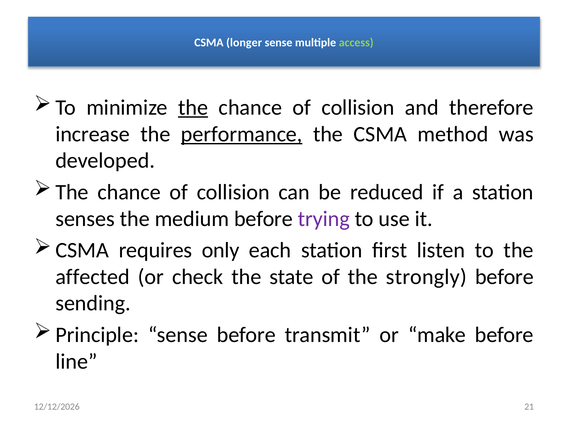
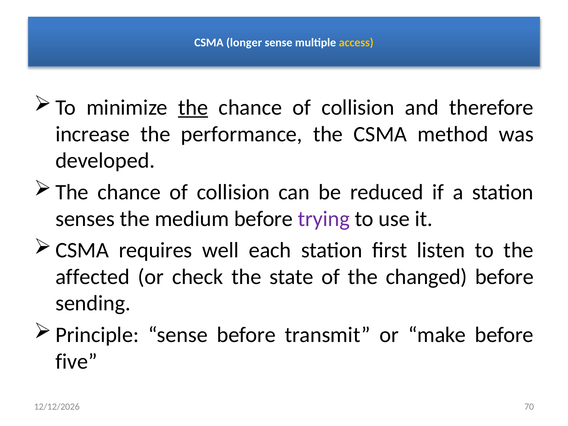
access colour: light green -> yellow (356, 42)
performance underline: present -> none (242, 134)
only: only -> well (221, 250)
strongly: strongly -> changed (427, 277)
line: line -> five (76, 361)
21: 21 -> 70 (529, 407)
